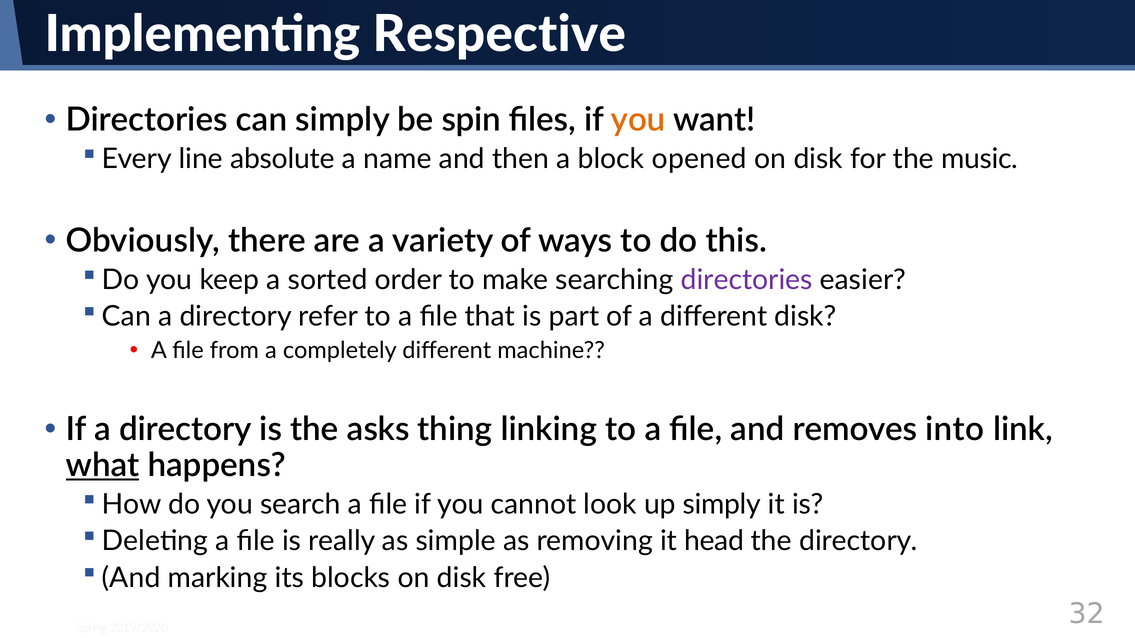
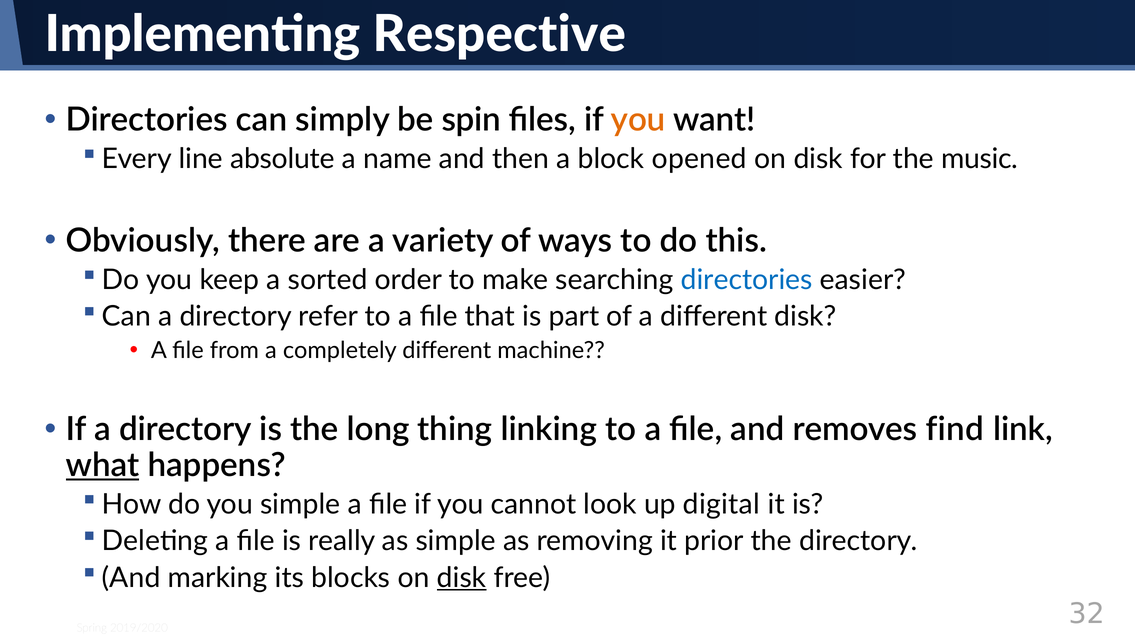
directories colour: purple -> blue (747, 280)
asks: asks -> long (378, 430)
into: into -> find (955, 430)
you search: search -> simple (300, 505)
up simply: simply -> digital (721, 505)
head: head -> prior (714, 541)
disk underline: none -> present (462, 578)
